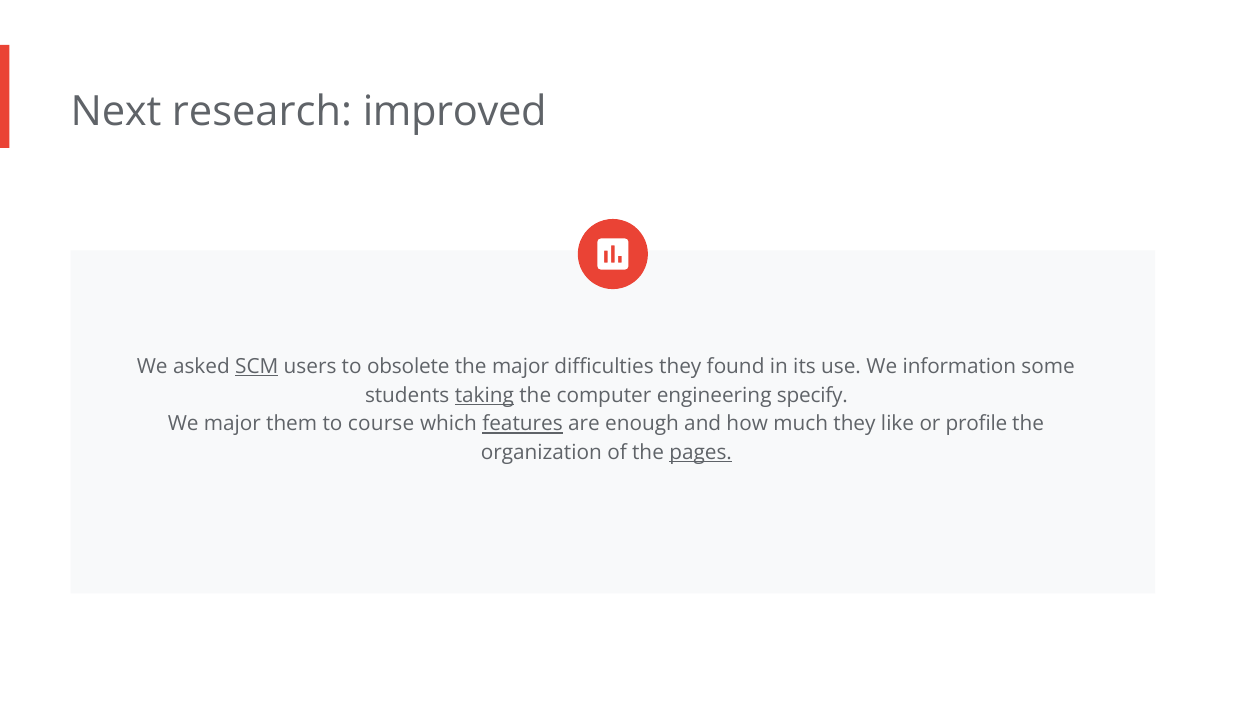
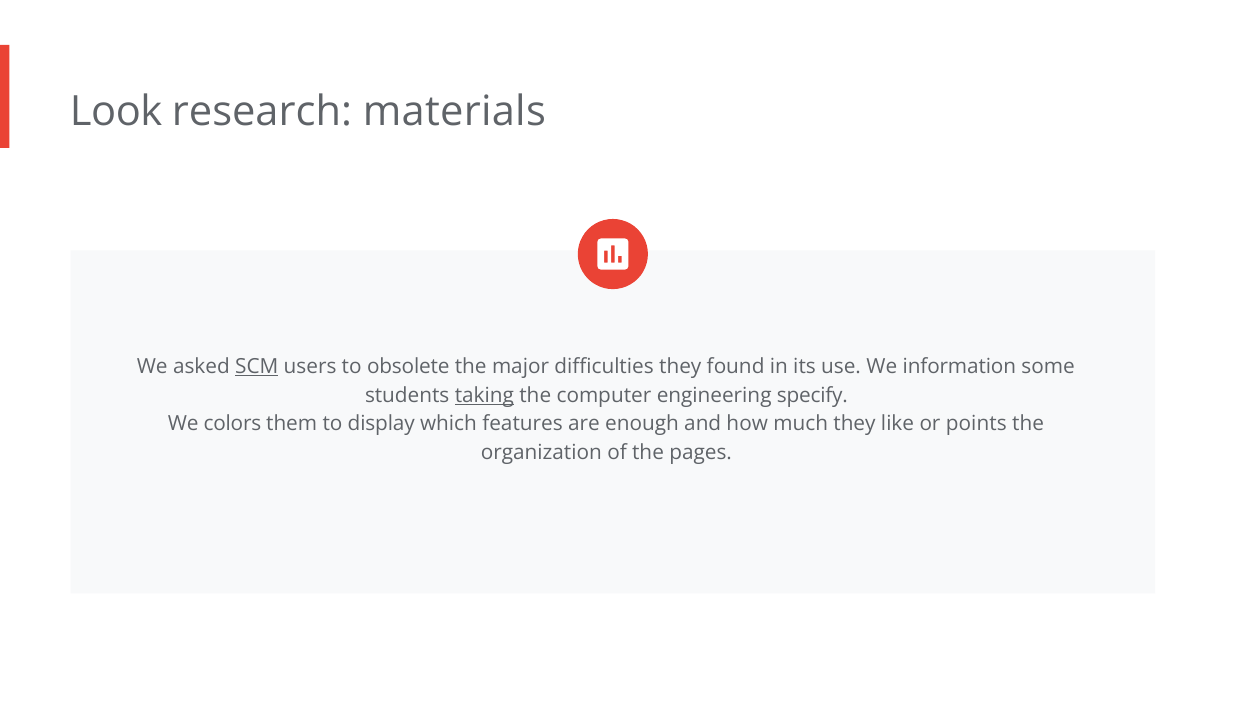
Next: Next -> Look (116, 112)
improved: improved -> materials (454, 112)
We major: major -> colors (232, 424)
course: course -> display (381, 424)
features underline: present -> none (523, 424)
profile: profile -> points (976, 424)
pages underline: present -> none (701, 453)
